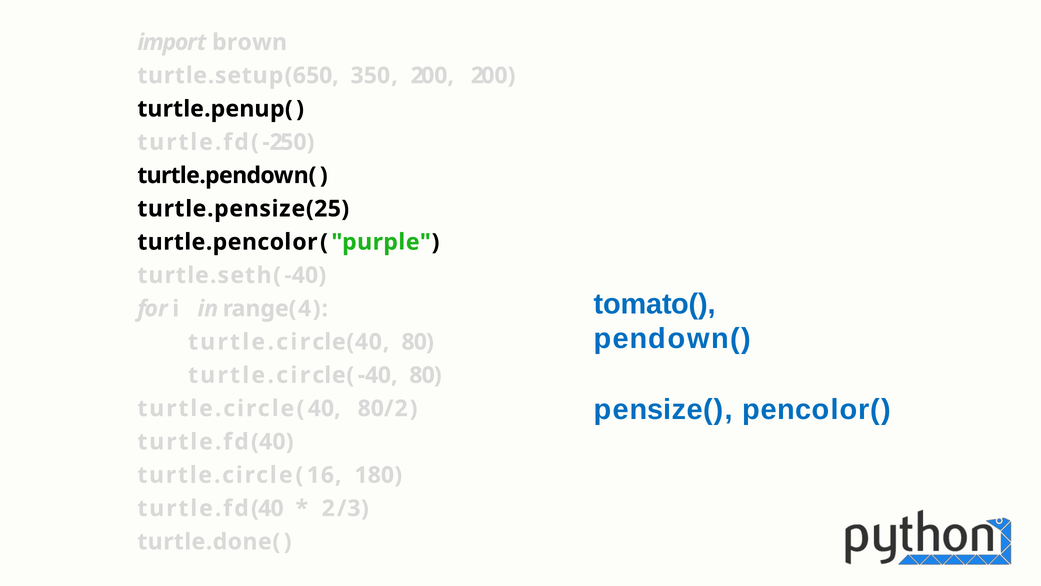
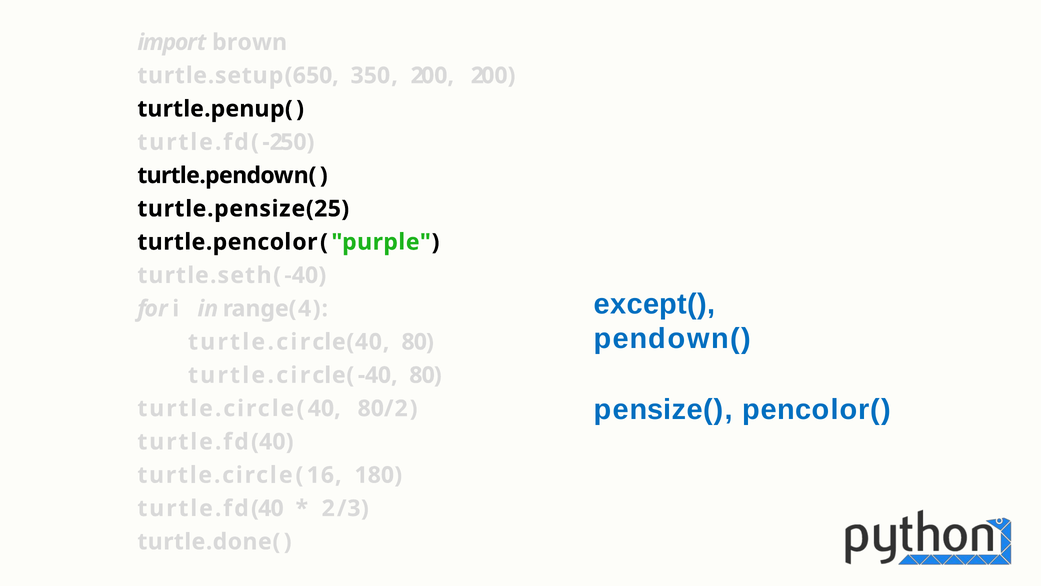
tomato(: tomato( -> except( (655, 304)
